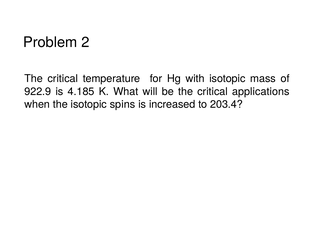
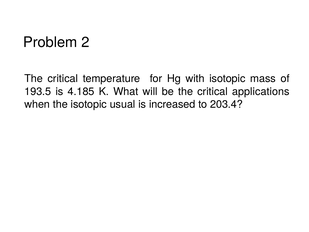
922.9: 922.9 -> 193.5 (38, 91)
spins: spins -> usual (123, 104)
